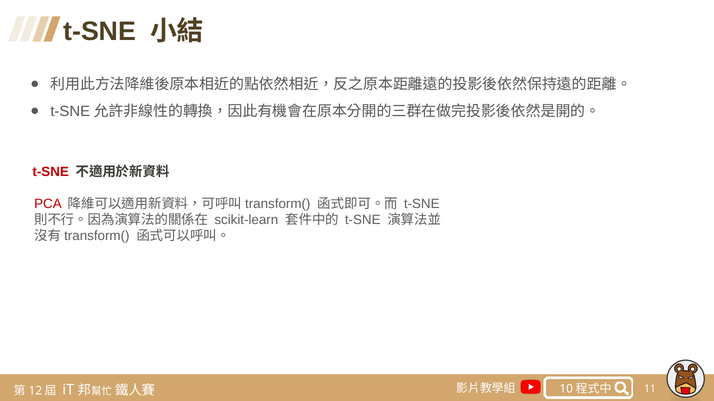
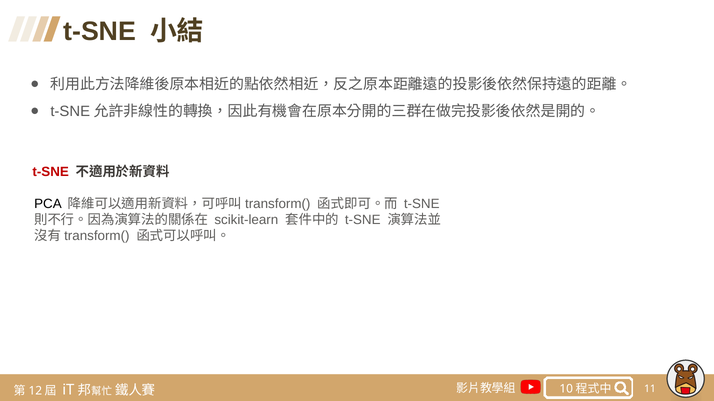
PCA colour: red -> black (48, 204)
